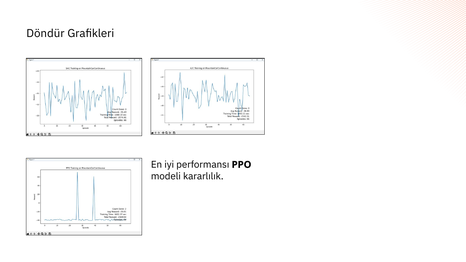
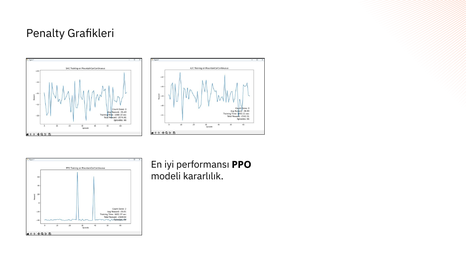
Döndür: Döndür -> Penalty (45, 34)
